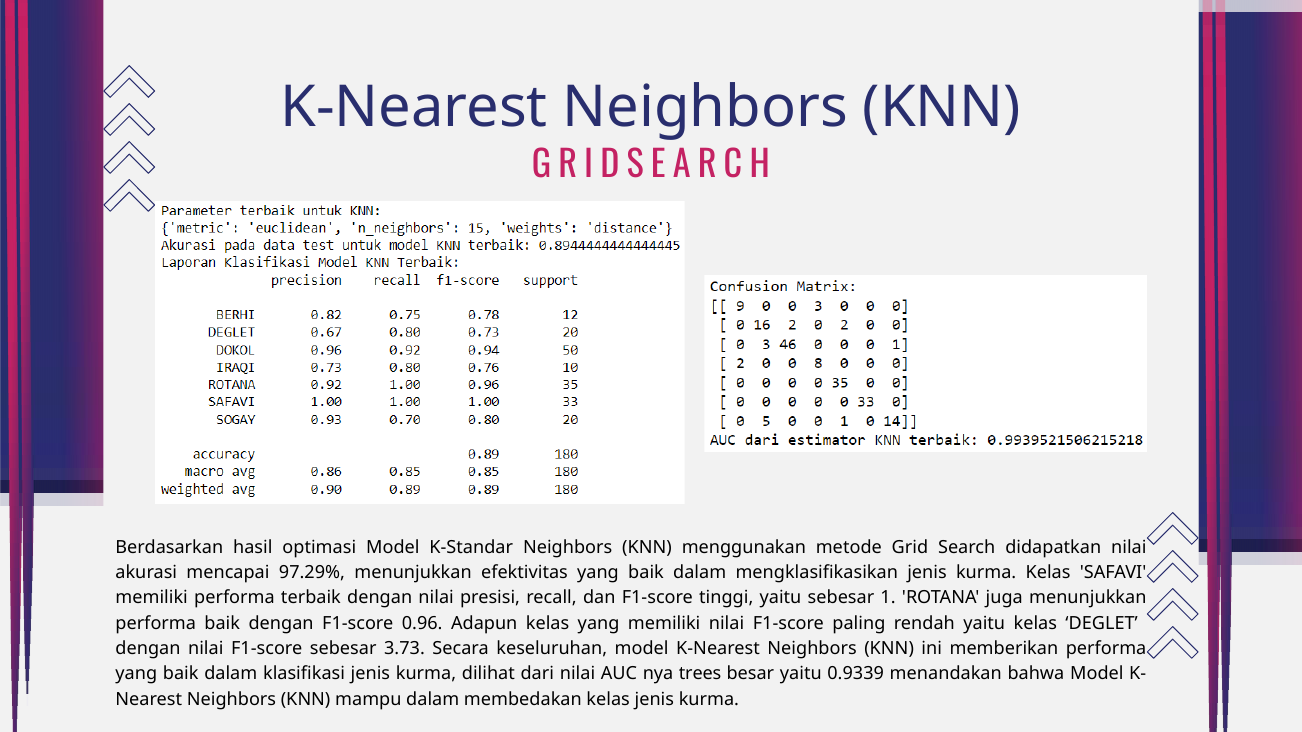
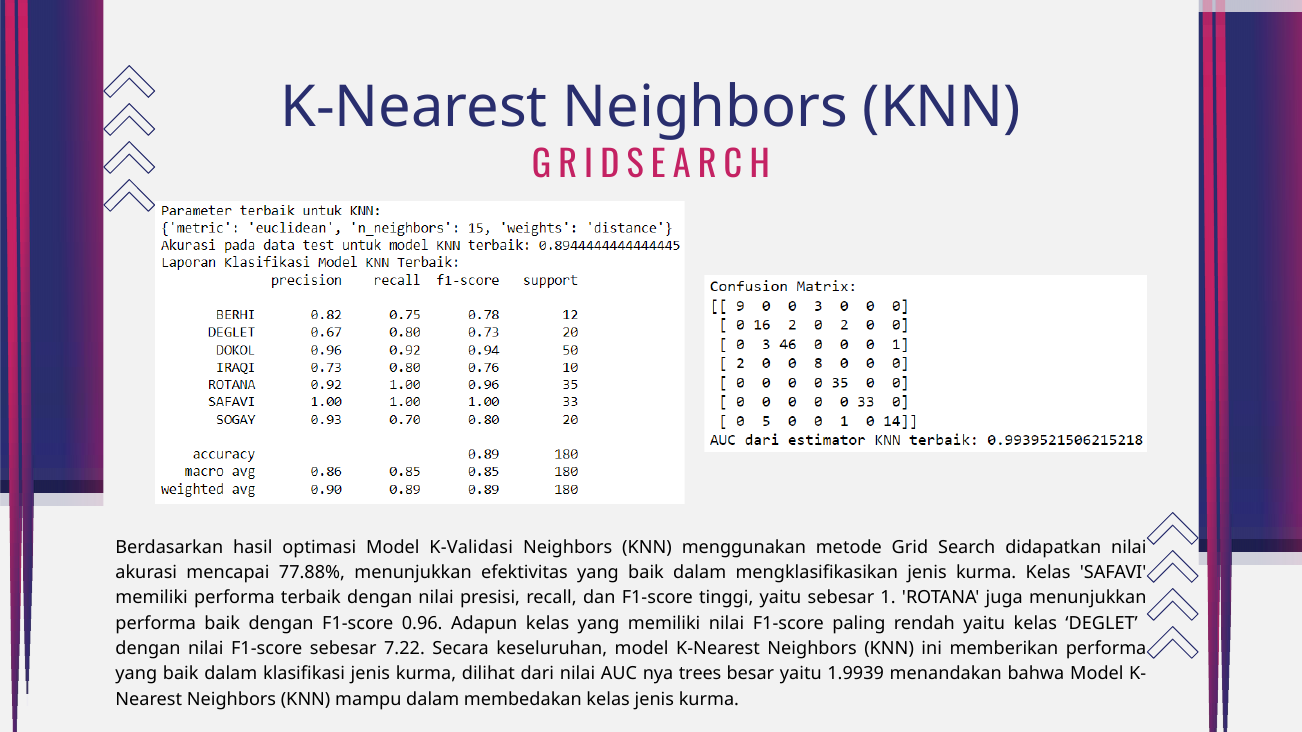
K-Standar: K-Standar -> K-Validasi (471, 548)
97.29%: 97.29% -> 77.88% (312, 573)
3.73: 3.73 -> 7.22 (405, 649)
0.9339: 0.9339 -> 1.9939 (856, 674)
